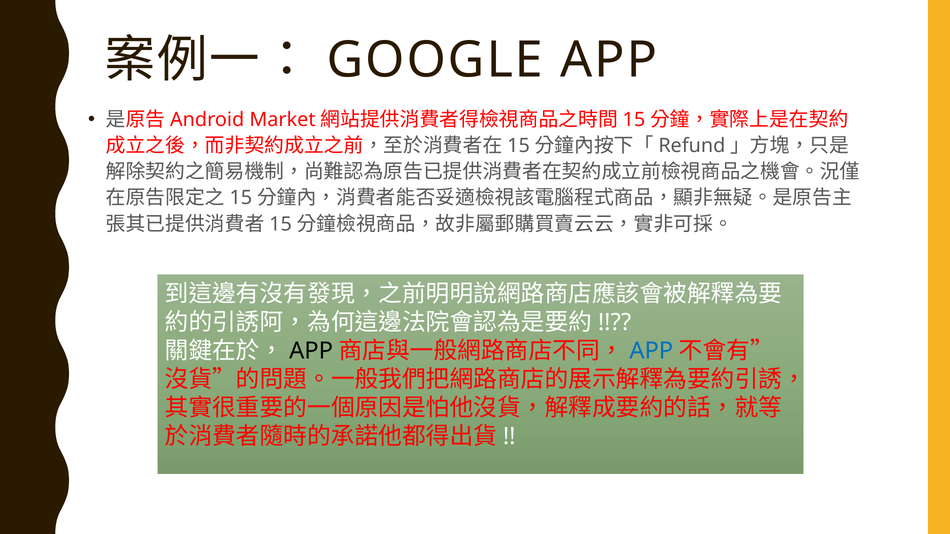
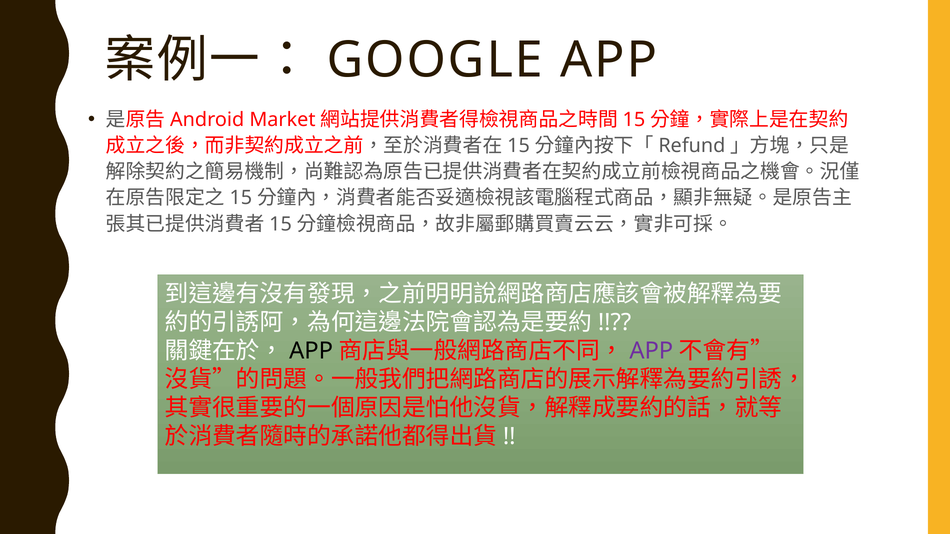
APP colour: blue -> purple (651, 351)
